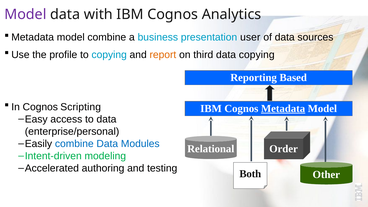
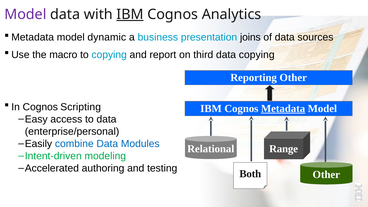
IBM underline: none -> present (130, 14)
model combine: combine -> dynamic (107, 37)
user: user -> joins (250, 37)
profile: profile -> macro (63, 55)
report colour: orange -> black (163, 55)
Reporting Based: Based -> Other (293, 78)
Order: Order -> Range (284, 149)
